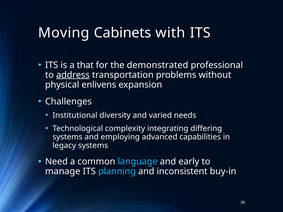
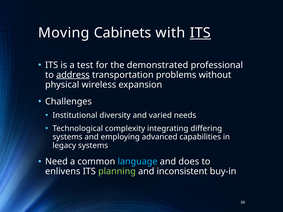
ITS underline: none -> present (200, 33)
that: that -> test (85, 65)
enlivens: enlivens -> wireless (99, 85)
early: early -> does (189, 162)
manage: manage -> enlivens (63, 172)
planning colour: light blue -> light green (117, 172)
